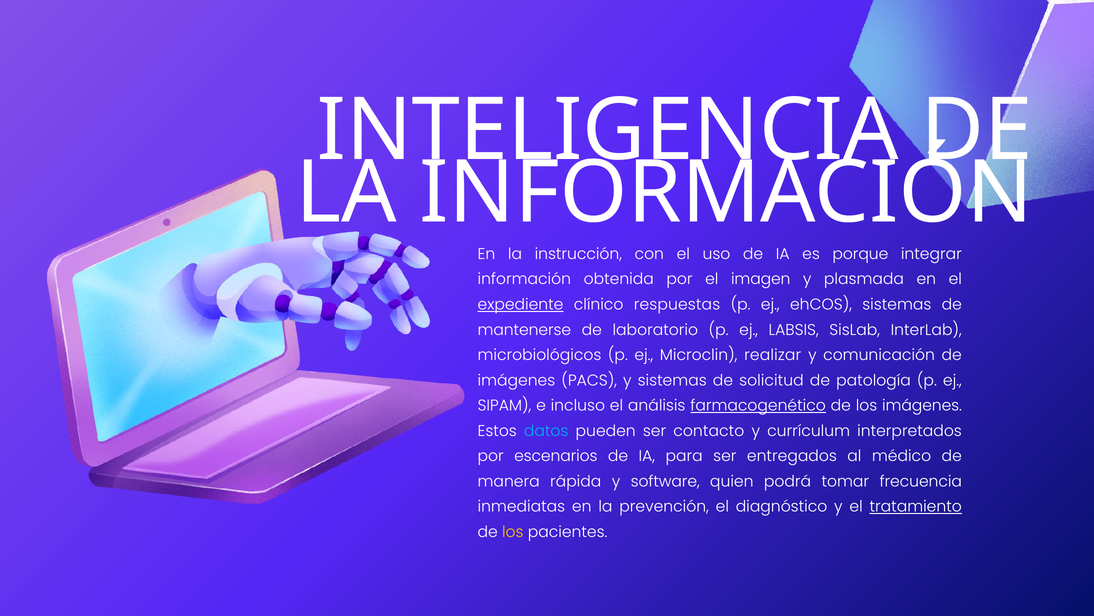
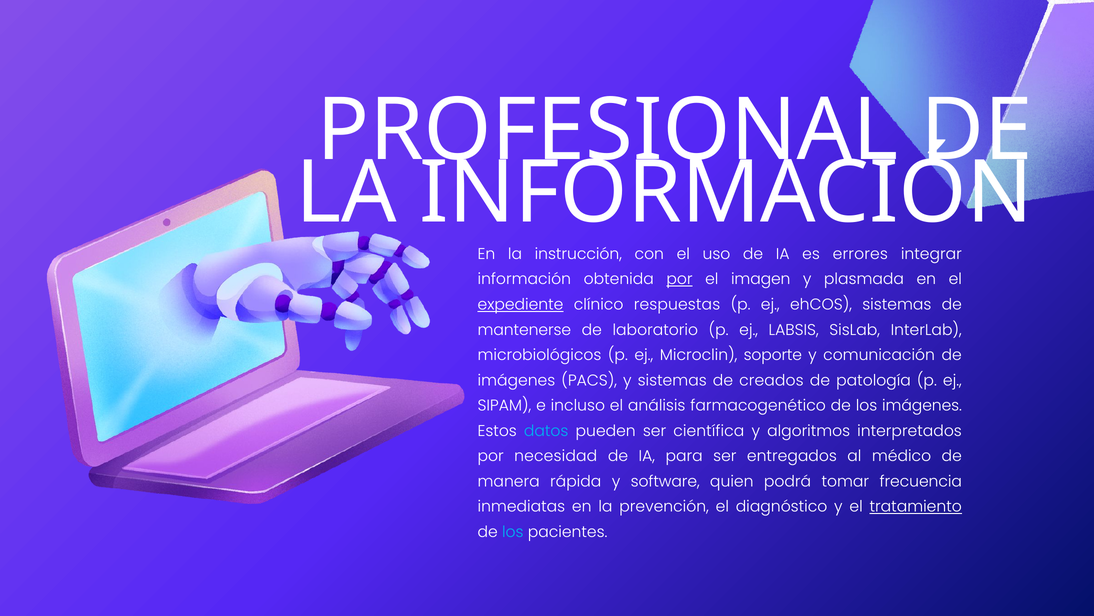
INTELIGENCIA: INTELIGENCIA -> PROFESIONAL (608, 130)
porque: porque -> errores (860, 254)
por underline: none -> present (680, 279)
realizar: realizar -> soporte (773, 355)
solicitud: solicitud -> creados (771, 380)
farmacogenético underline: present -> none (758, 405)
contacto: contacto -> científica (709, 430)
currículum: currículum -> algoritmos (809, 430)
escenarios: escenarios -> necesidad (556, 456)
los colour: yellow -> light blue (513, 531)
